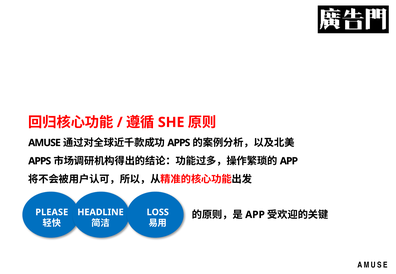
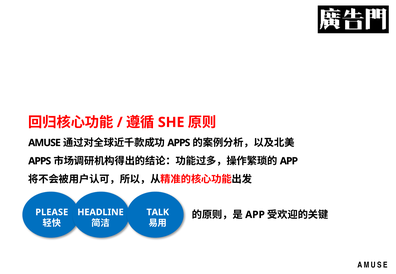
LOSS: LOSS -> TALK (158, 212)
